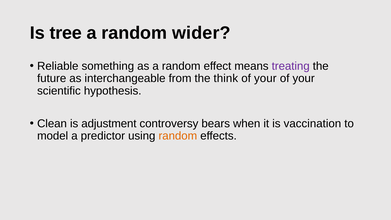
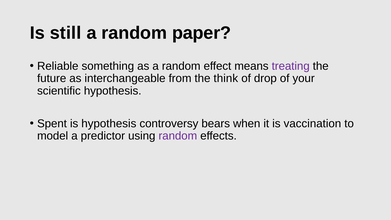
tree: tree -> still (66, 33)
wider: wider -> paper (202, 33)
your: your -> drop (265, 78)
Clean: Clean -> Spent (52, 124)
is adjustment: adjustment -> hypothesis (109, 124)
random colour: orange -> purple (178, 136)
